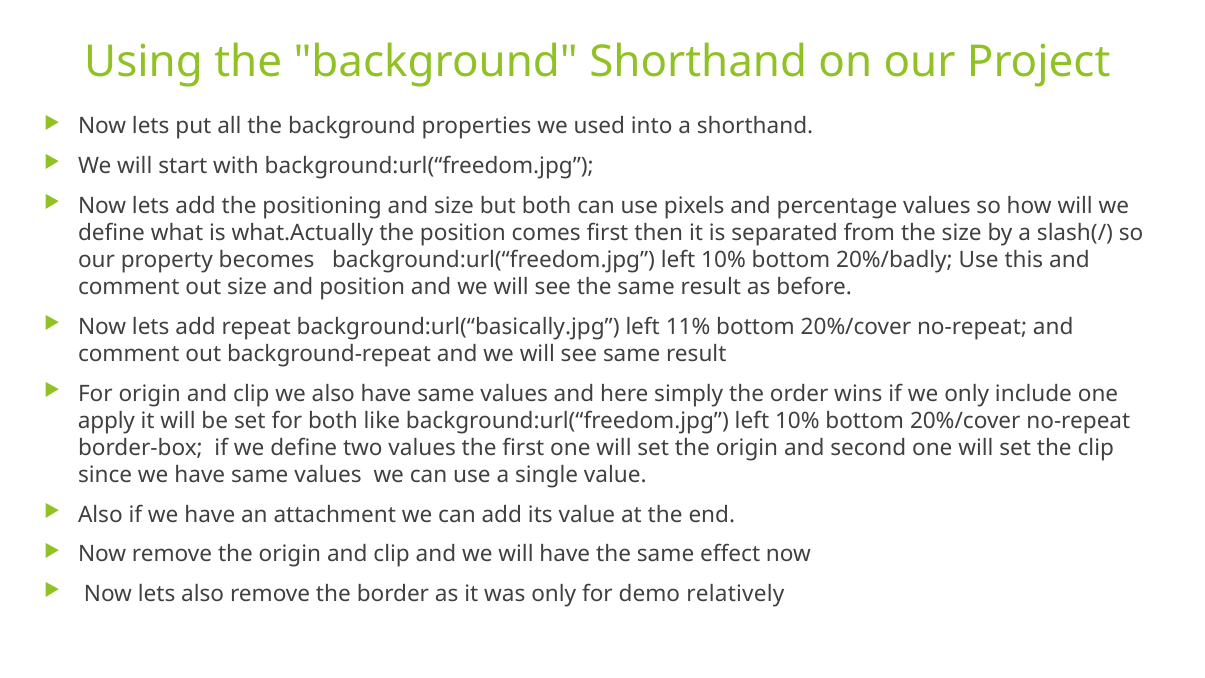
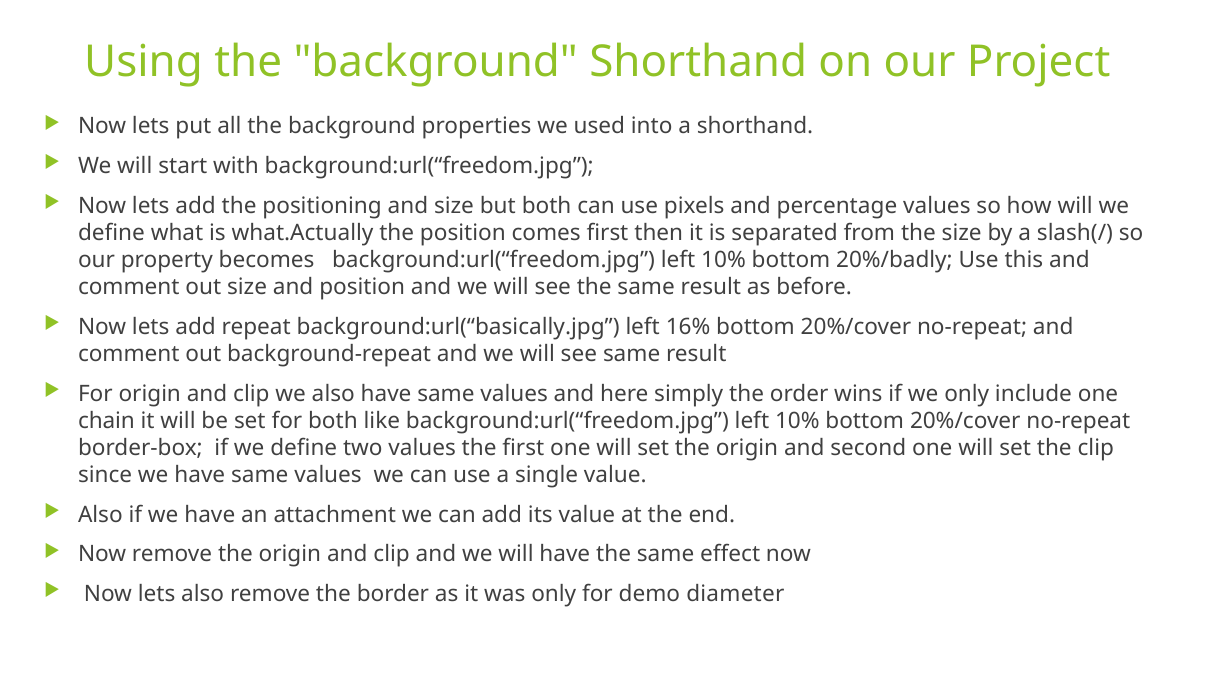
11%: 11% -> 16% (688, 327)
apply: apply -> chain (106, 421)
relatively: relatively -> diameter (735, 594)
